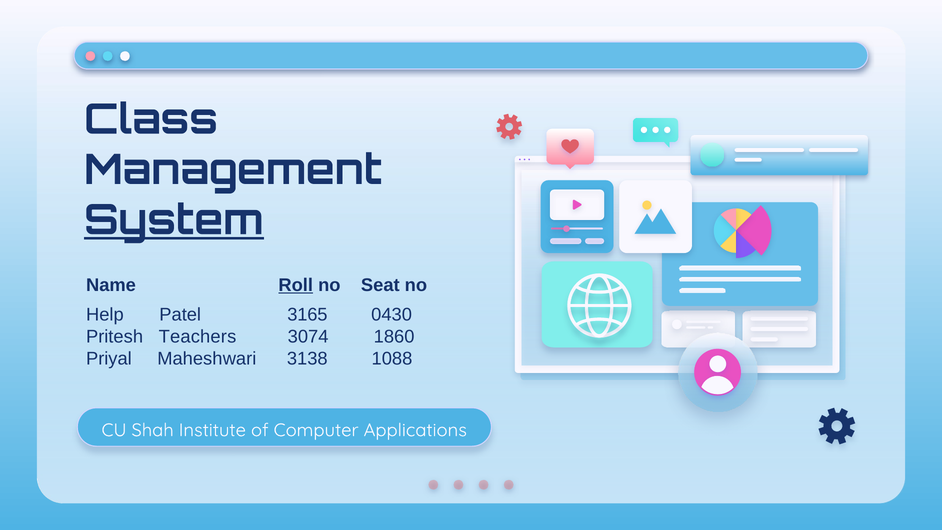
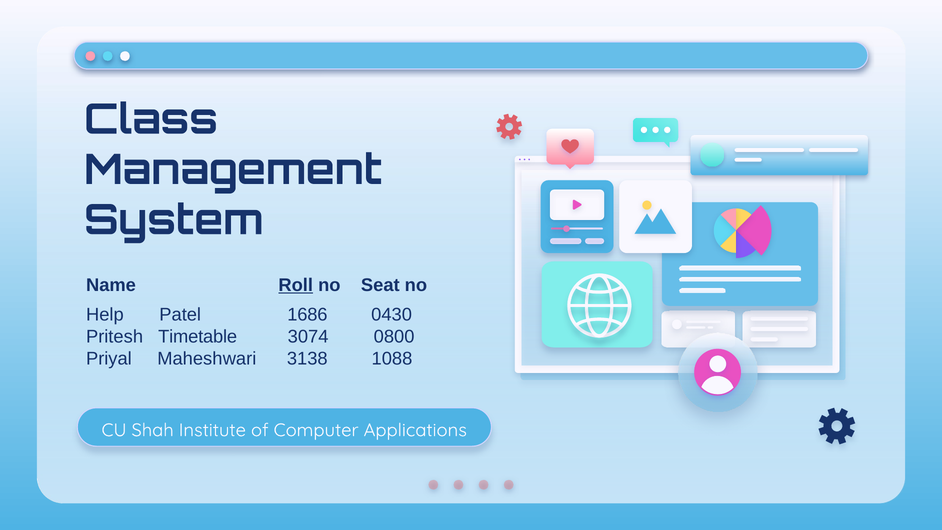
System underline: present -> none (174, 220)
3165: 3165 -> 1686 (307, 315)
Teachers: Teachers -> Timetable (198, 337)
1860: 1860 -> 0800 (394, 337)
